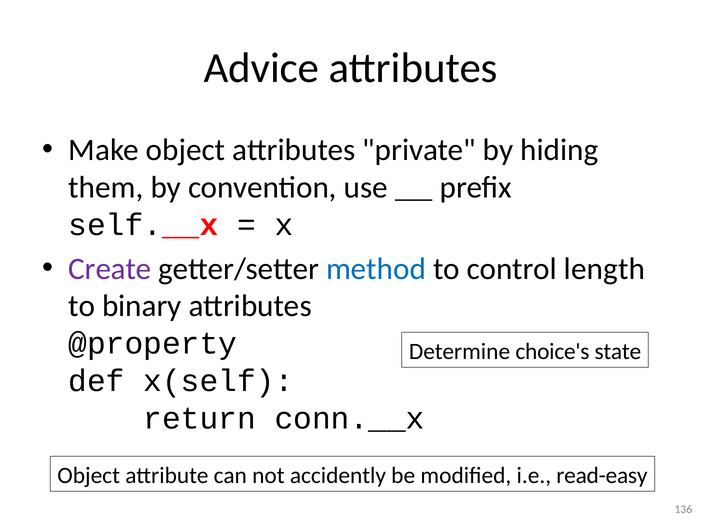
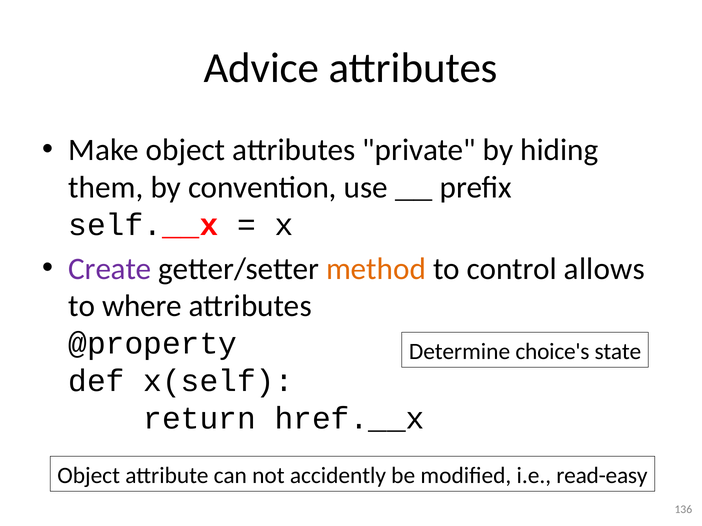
method colour: blue -> orange (376, 269)
length: length -> allows (604, 269)
binary: binary -> where (142, 306)
conn.__x: conn.__x -> href.__x (350, 419)
